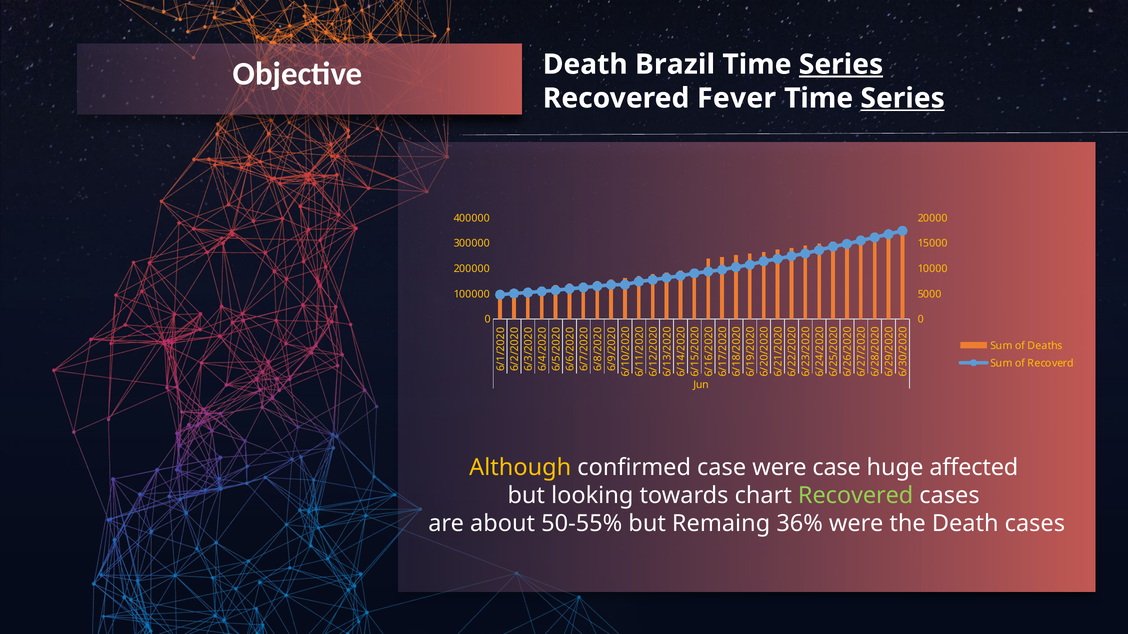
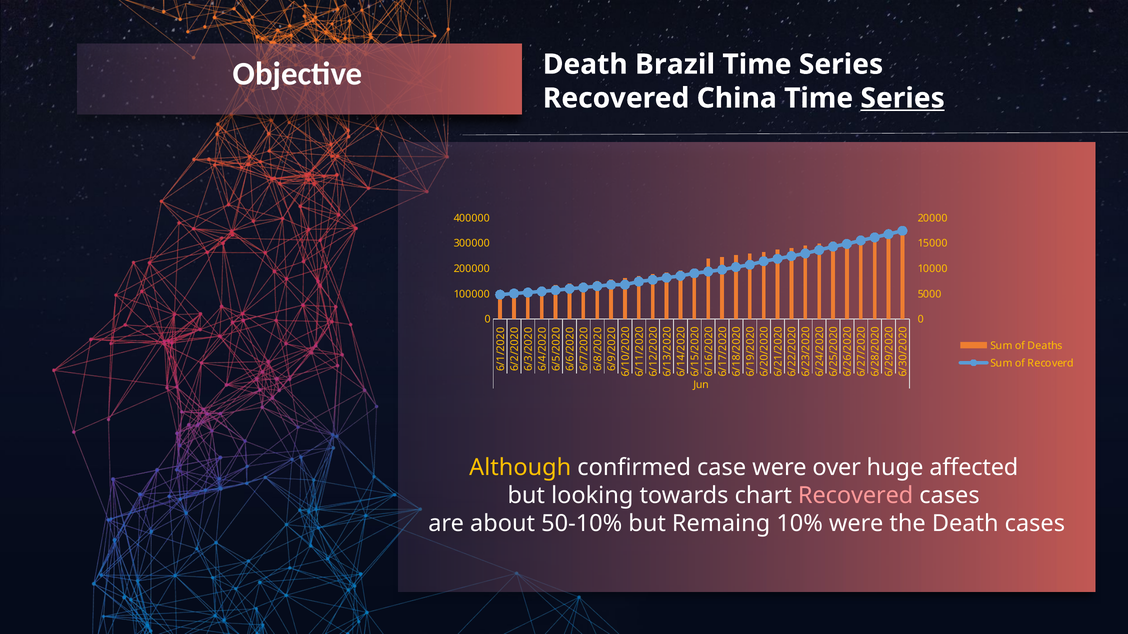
Series underline: present -> none (841, 64)
Fever: Fever -> China (737, 98)
were case: case -> over (837, 468)
Recovered colour: light green -> pink (856, 496)
50-55%: 50-55% -> 50-10% (582, 524)
36%: 36% -> 10% (800, 524)
